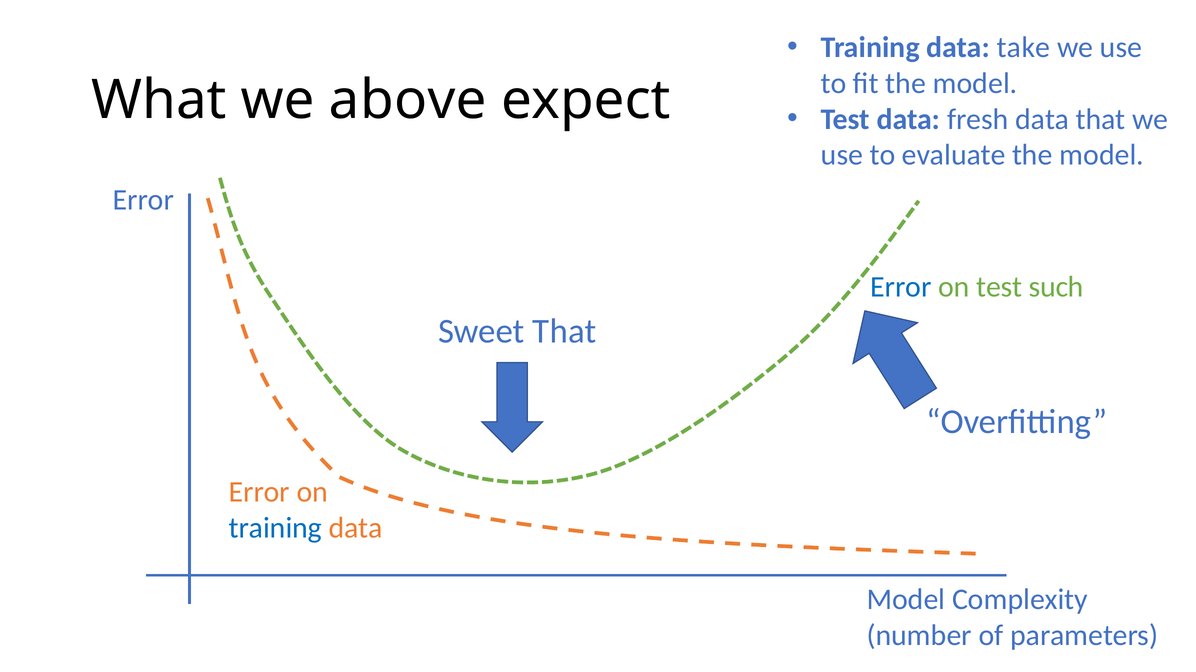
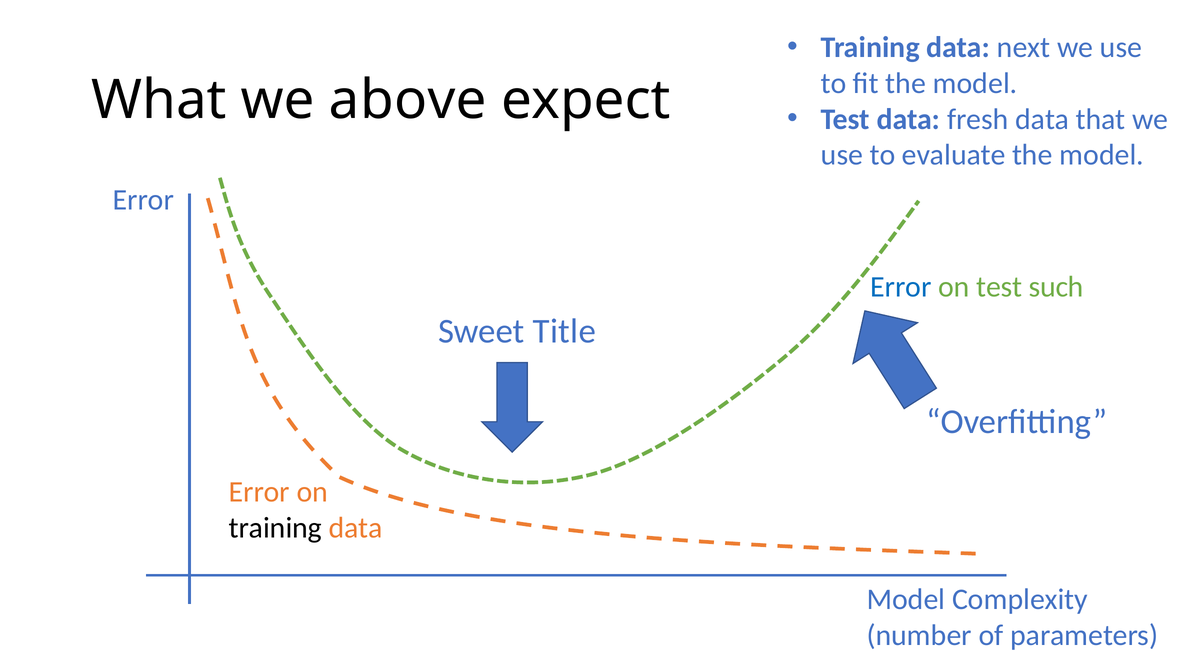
take: take -> next (1024, 48)
Sweet That: That -> Title (564, 331)
training colour: blue -> black (275, 528)
